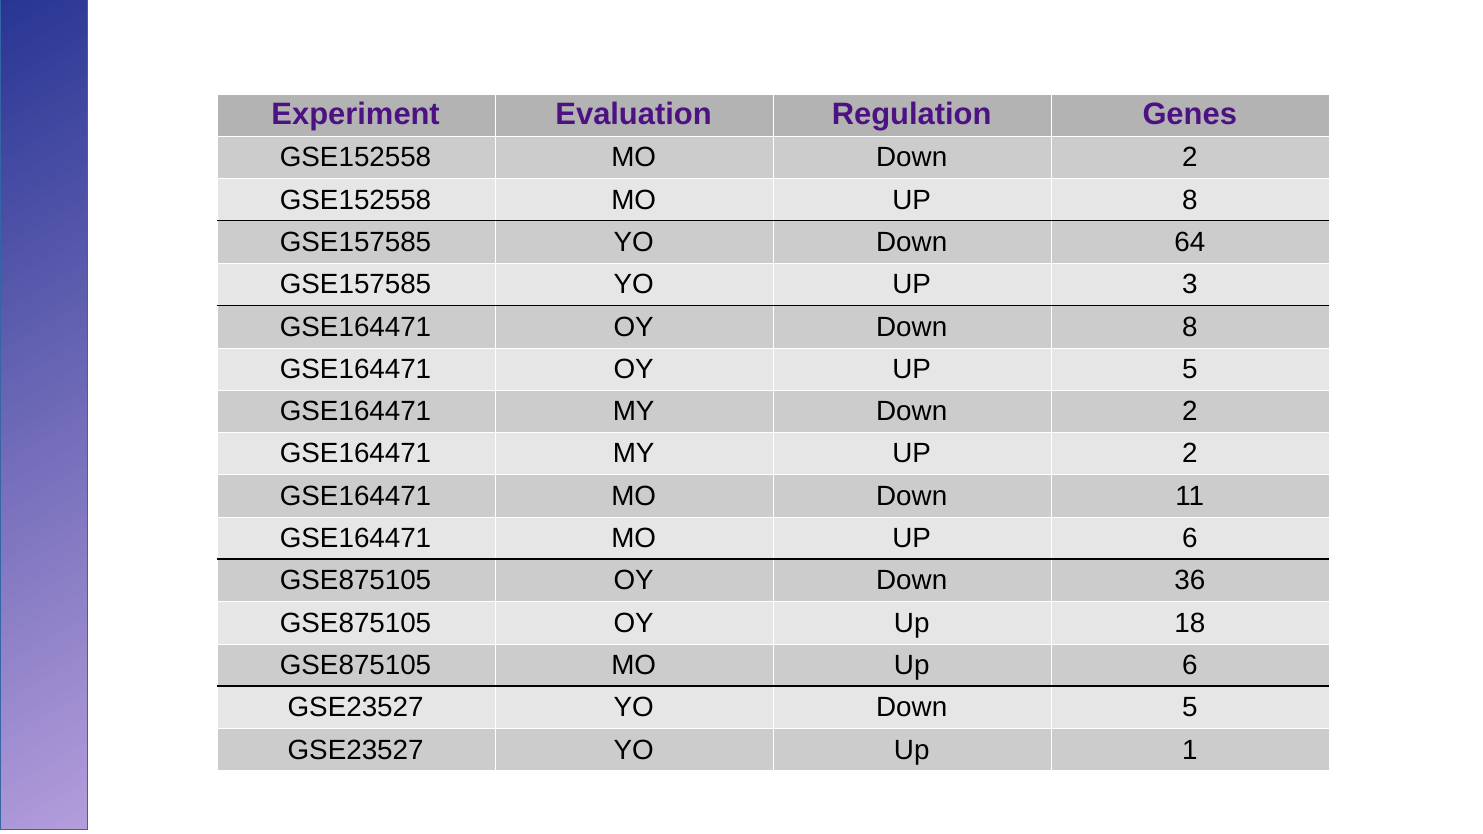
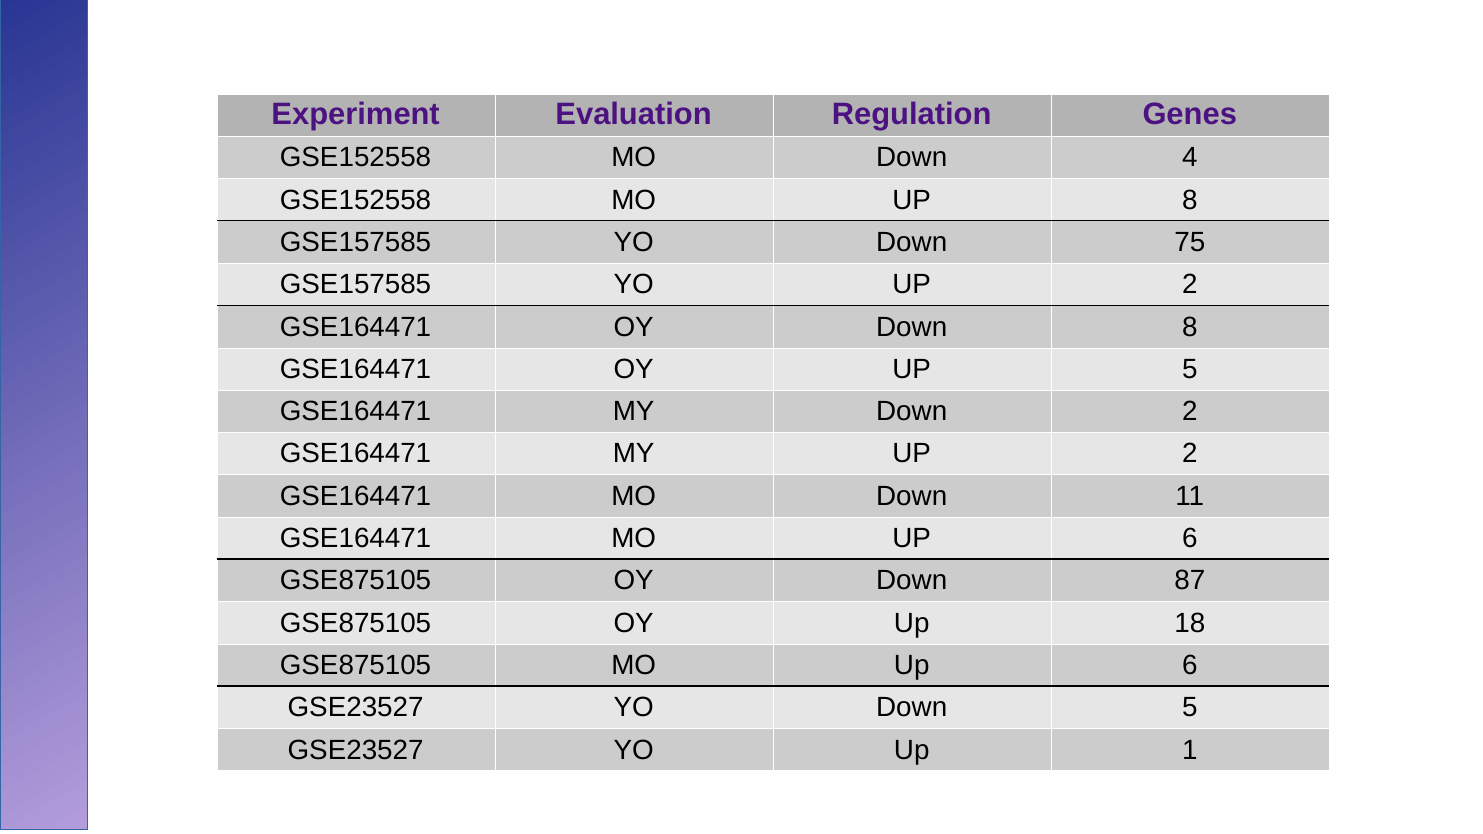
MO Down 2: 2 -> 4 (1190, 158)
64: 64 -> 75 (1190, 242)
YO UP 3: 3 -> 2 (1190, 285)
36: 36 -> 87 (1190, 581)
